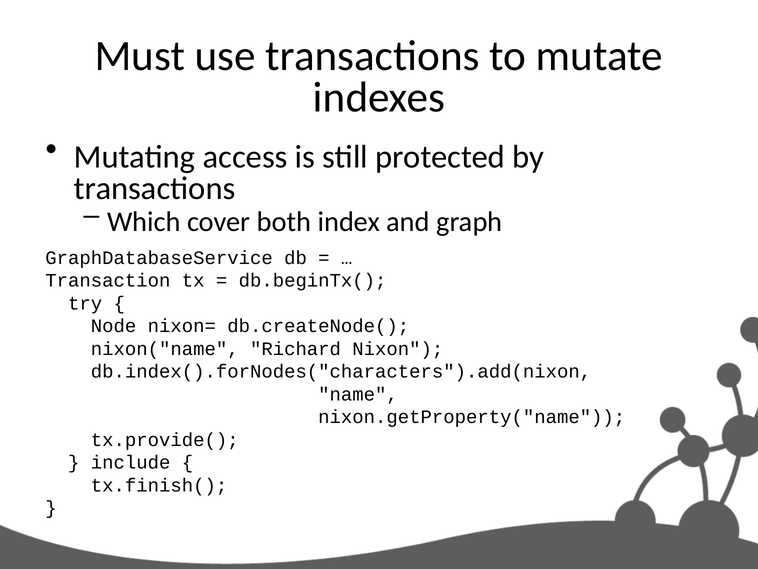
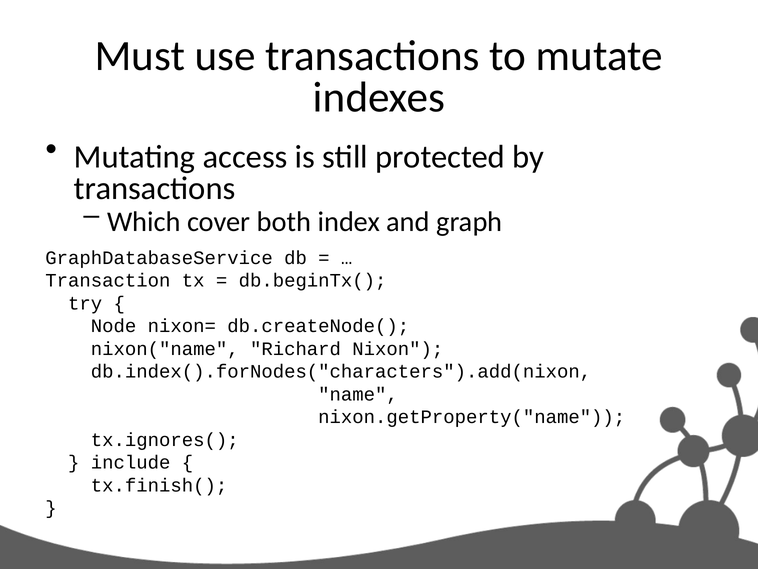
tx.provide(: tx.provide( -> tx.ignores( (165, 440)
